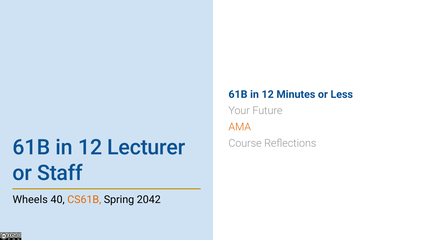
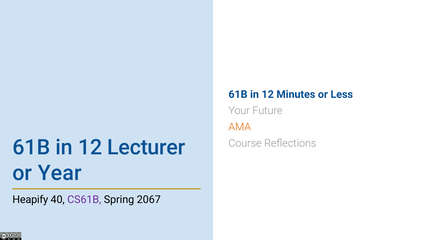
Staff: Staff -> Year (60, 173)
Wheels: Wheels -> Heapify (30, 199)
CS61B colour: orange -> purple (84, 199)
2042: 2042 -> 2067 (149, 199)
